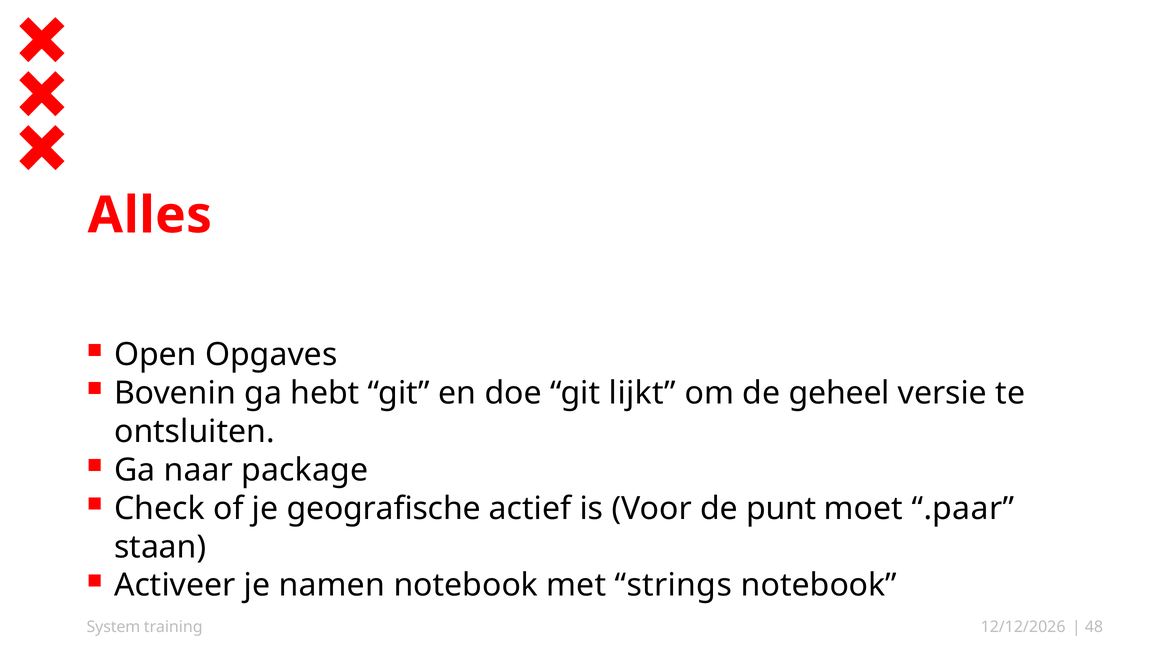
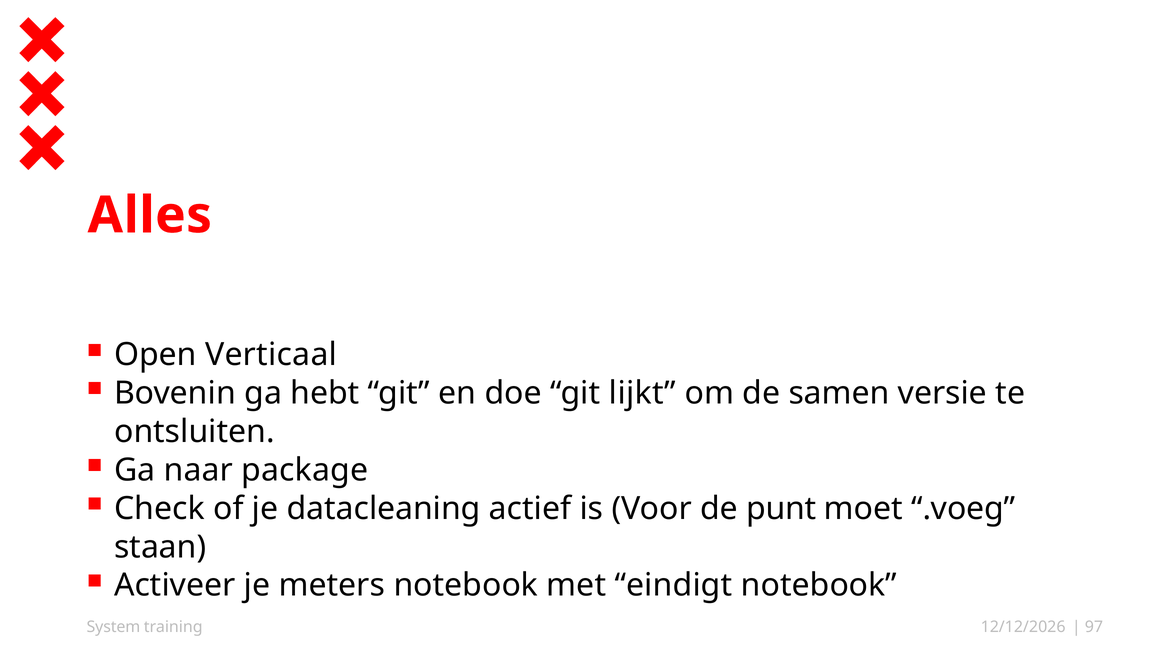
Opgaves: Opgaves -> Verticaal (271, 355)
geheel: geheel -> samen (839, 394)
geografische: geografische -> datacleaning (384, 509)
.paar: .paar -> .voeg (963, 509)
namen: namen -> meters (332, 586)
strings: strings -> eindigt (673, 586)
48: 48 -> 97 (1094, 628)
